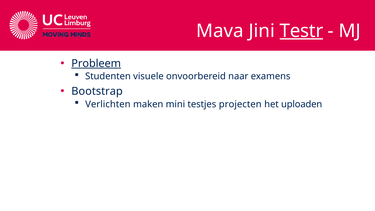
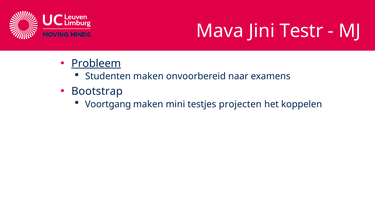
Testr underline: present -> none (301, 31)
Studenten visuele: visuele -> maken (148, 76)
Verlichten: Verlichten -> Voortgang (108, 104)
uploaden: uploaden -> koppelen (302, 104)
